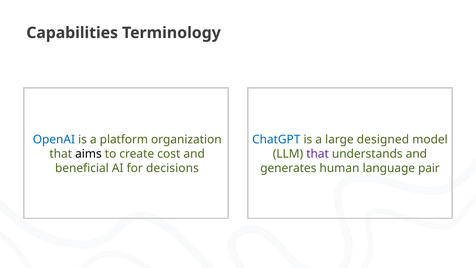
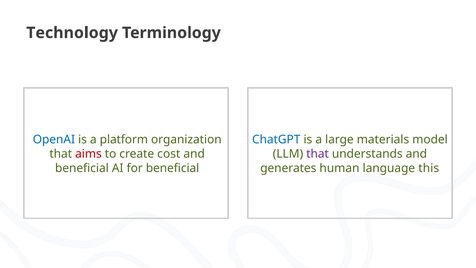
Capabilities: Capabilities -> Technology (72, 33)
designed: designed -> materials (383, 139)
aims colour: black -> red (88, 154)
for decisions: decisions -> beneficial (173, 168)
pair: pair -> this (429, 168)
